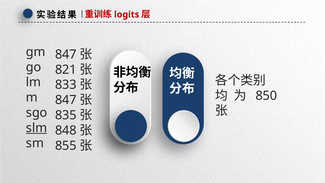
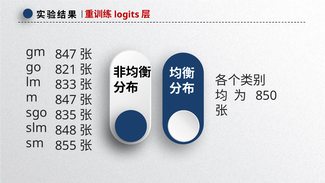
slm underline: present -> none (37, 128)
